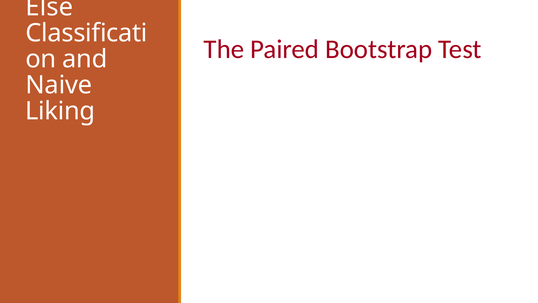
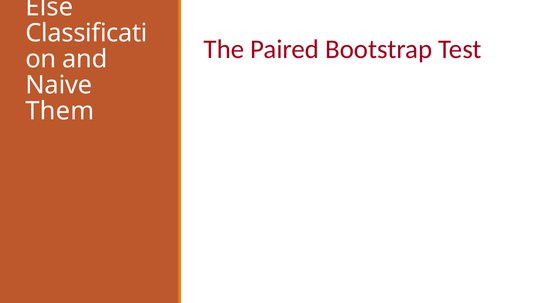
Liking: Liking -> Them (60, 111)
